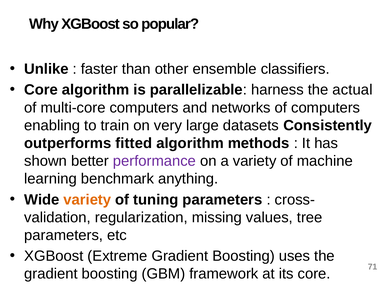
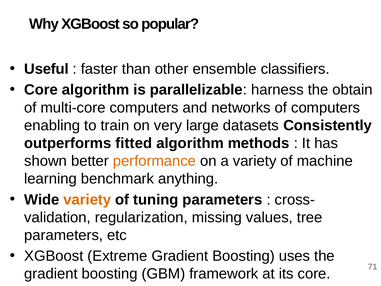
Unlike: Unlike -> Useful (46, 69)
actual: actual -> obtain (353, 90)
performance colour: purple -> orange (154, 161)
